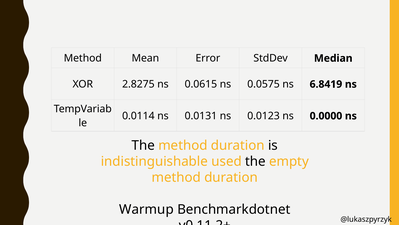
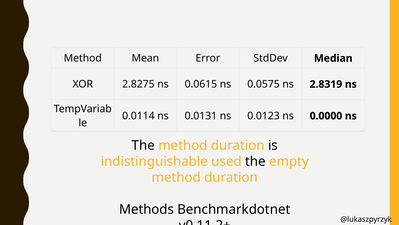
6.8419: 6.8419 -> 2.8319 (326, 84)
Warmup: Warmup -> Methods (147, 209)
